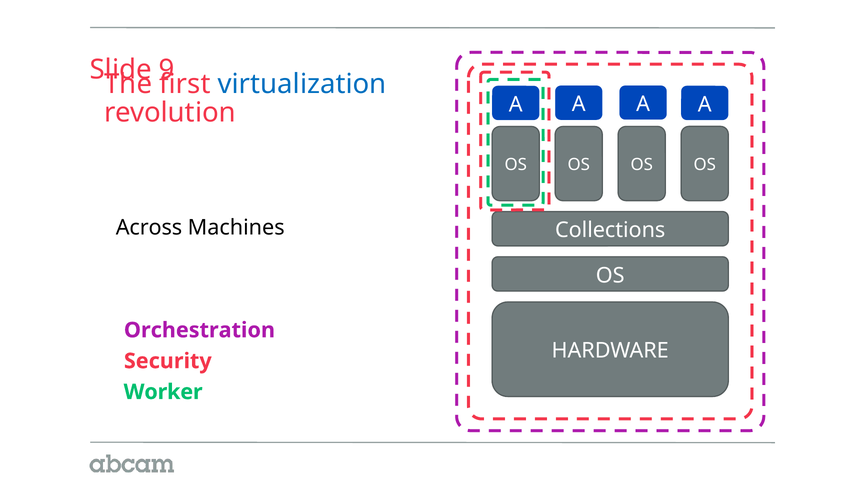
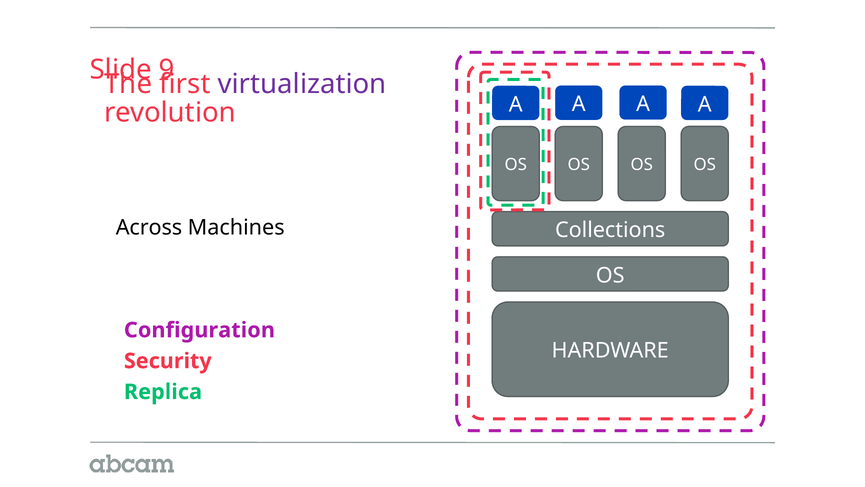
virtualization colour: blue -> purple (302, 84)
Orchestration: Orchestration -> Configuration (199, 330)
Worker: Worker -> Replica (163, 392)
